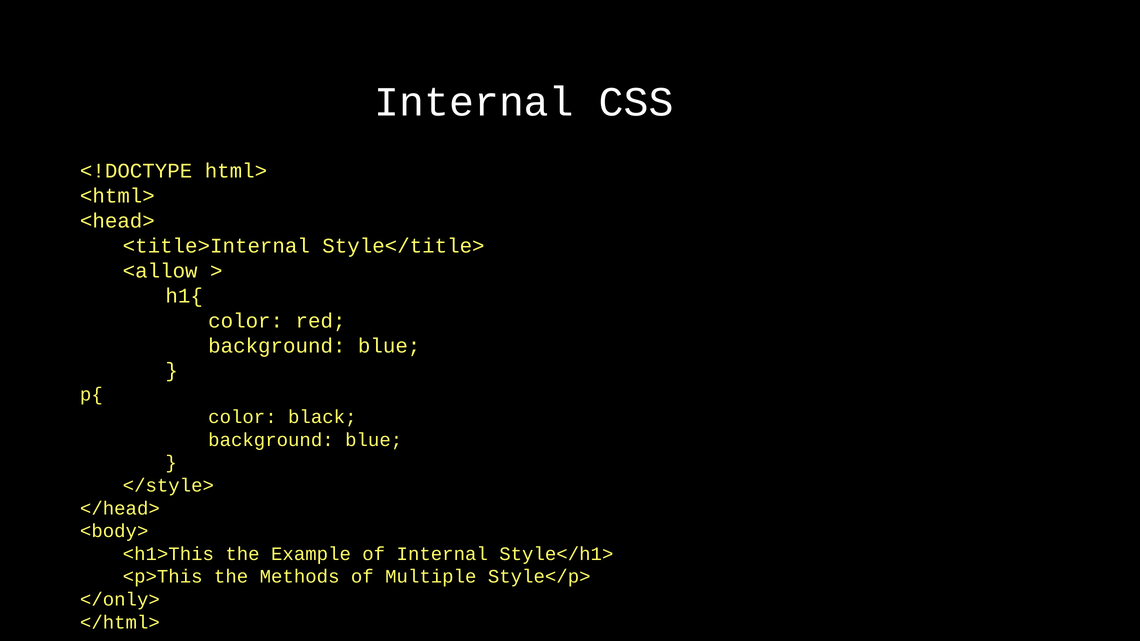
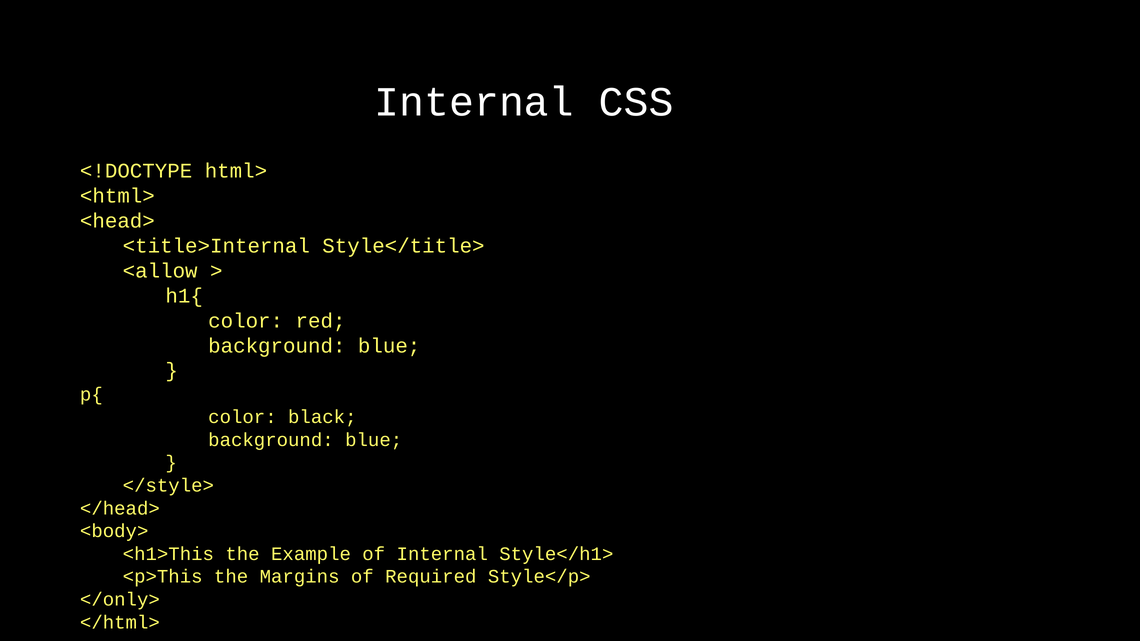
Methods: Methods -> Margins (300, 577)
Multiple: Multiple -> Required (431, 577)
